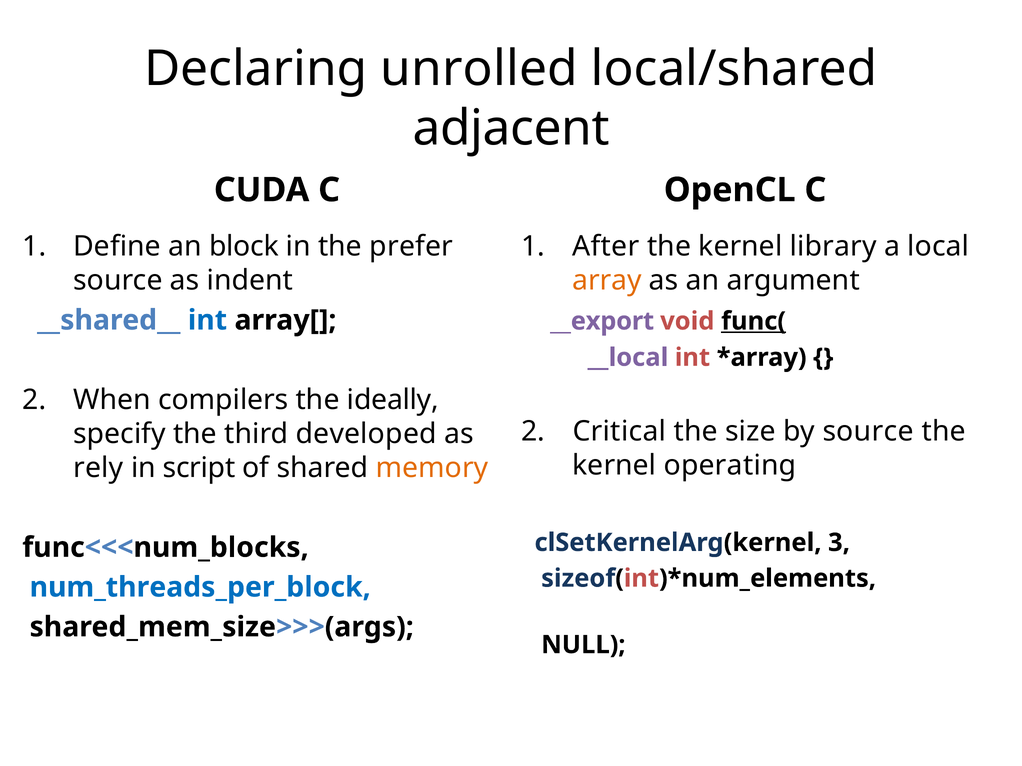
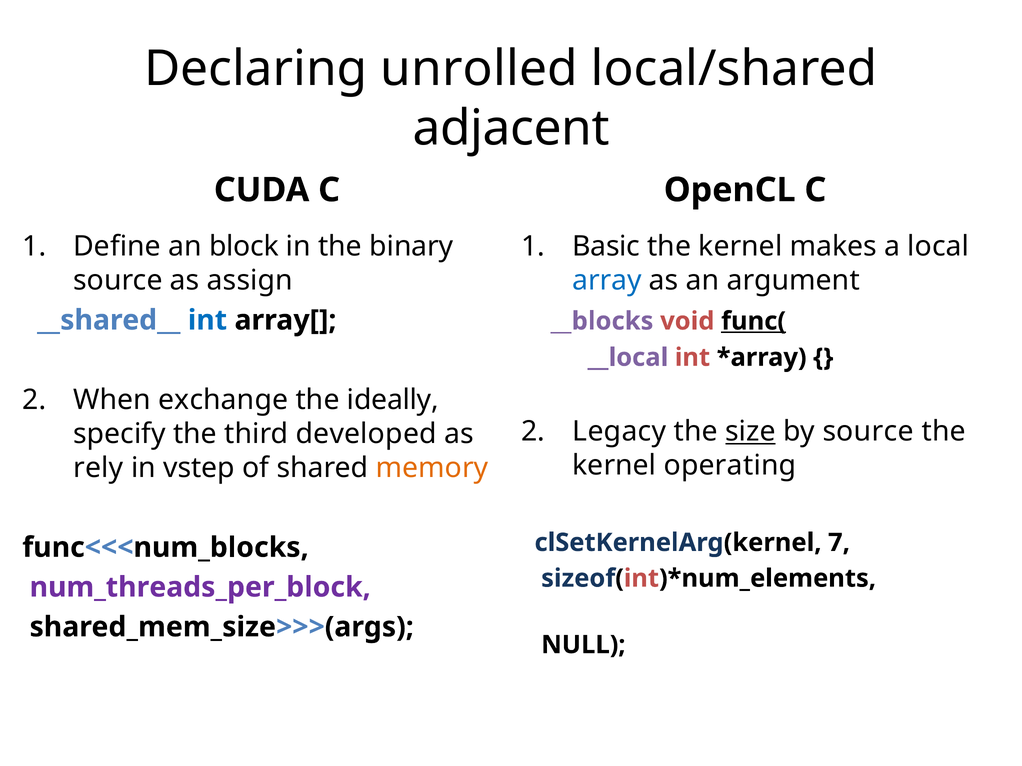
prefer: prefer -> binary (411, 246)
After: After -> Basic (606, 246)
library: library -> makes (833, 246)
indent: indent -> assign (250, 281)
array colour: orange -> blue (607, 281)
__export: __export -> __blocks (602, 321)
compilers: compilers -> exchange (223, 400)
Critical: Critical -> Legacy (619, 432)
size underline: none -> present (750, 432)
script: script -> vstep (199, 468)
3: 3 -> 7 (839, 543)
num_threads_per_block colour: blue -> purple (200, 588)
